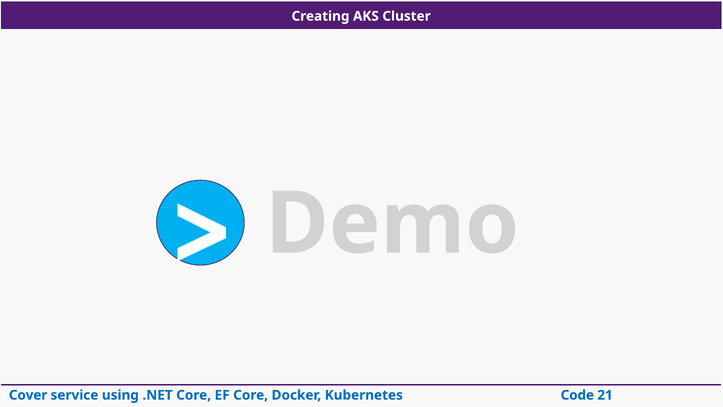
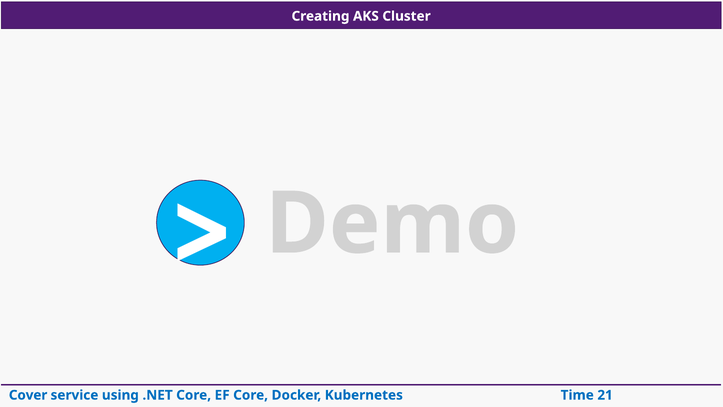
Code: Code -> Time (577, 395)
